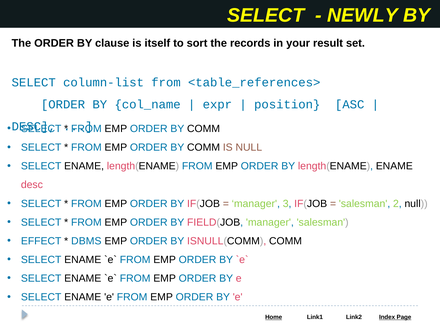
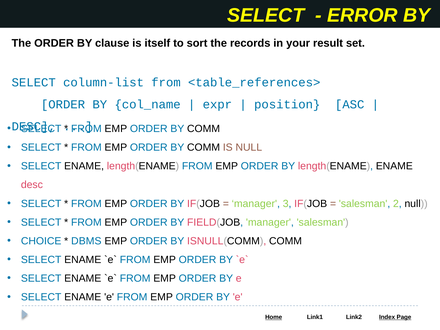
NEWLY: NEWLY -> ERROR (362, 15)
EFFECT: EFFECT -> CHOICE (41, 241)
